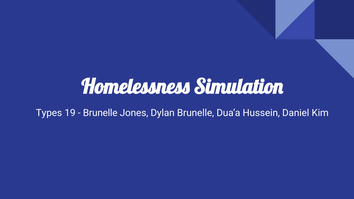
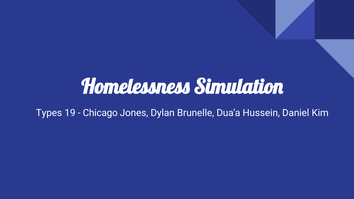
Brunelle: Brunelle -> Chicago (100, 113)
